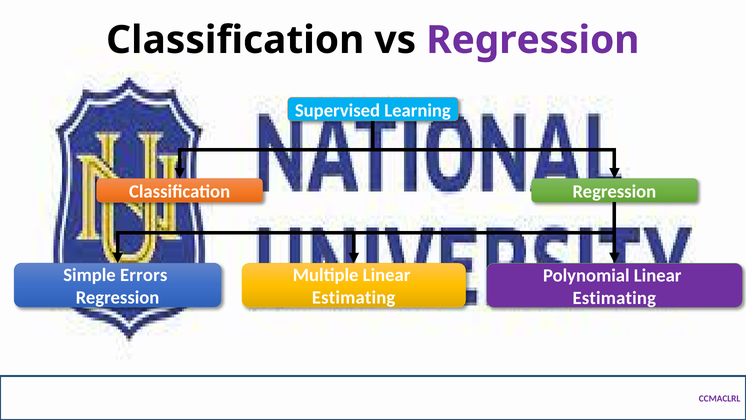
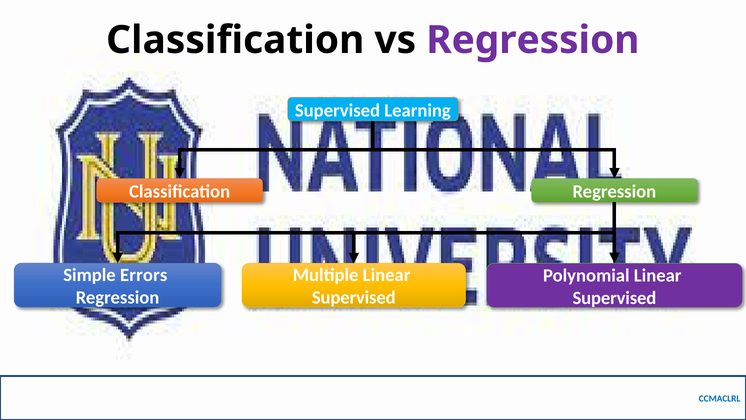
Estimating: Estimating -> Supervised (354, 297)
Estimating: Estimating -> Supervised (614, 298)
CCMACLRL colour: purple -> blue (720, 398)
